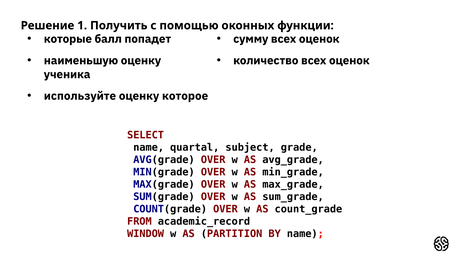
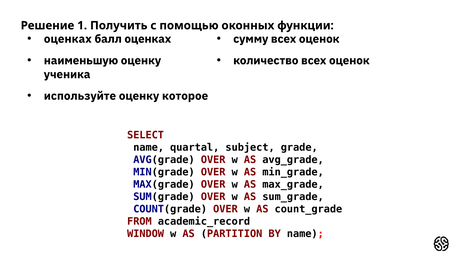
которые: которые -> оценках (68, 39)
балл попадет: попадет -> оценках (148, 39)
